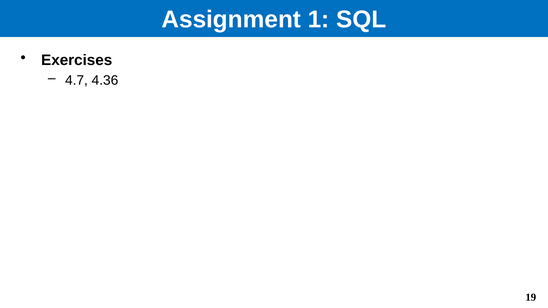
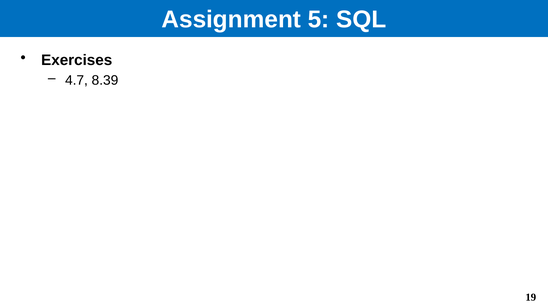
1: 1 -> 5 (319, 20)
4.36: 4.36 -> 8.39 (105, 80)
